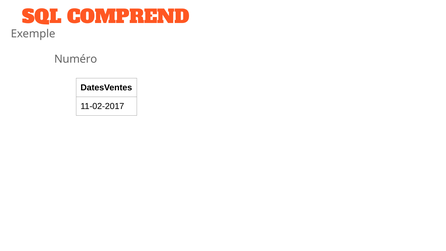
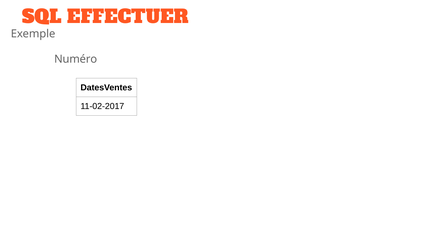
COMPREND: COMPREND -> EFFECTUER (128, 17)
